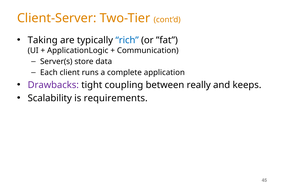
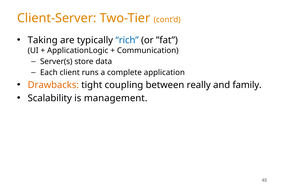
Drawbacks colour: purple -> orange (53, 85)
keeps: keeps -> family (247, 85)
requirements: requirements -> management (116, 98)
